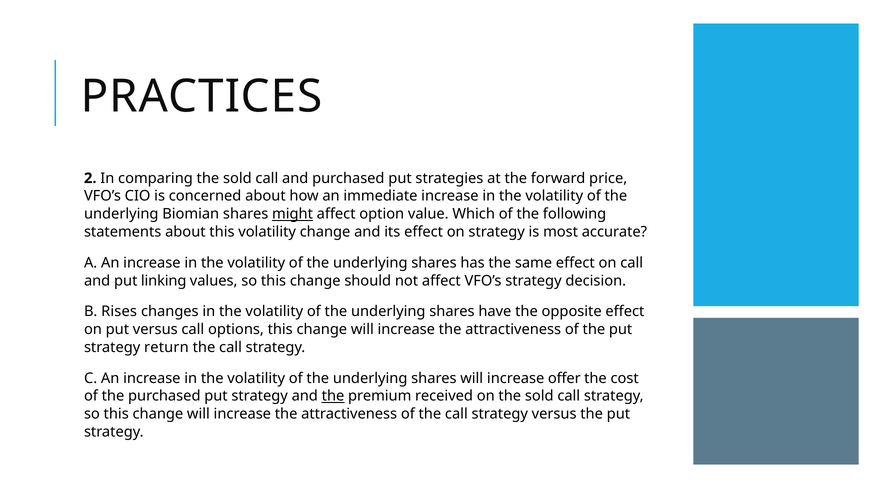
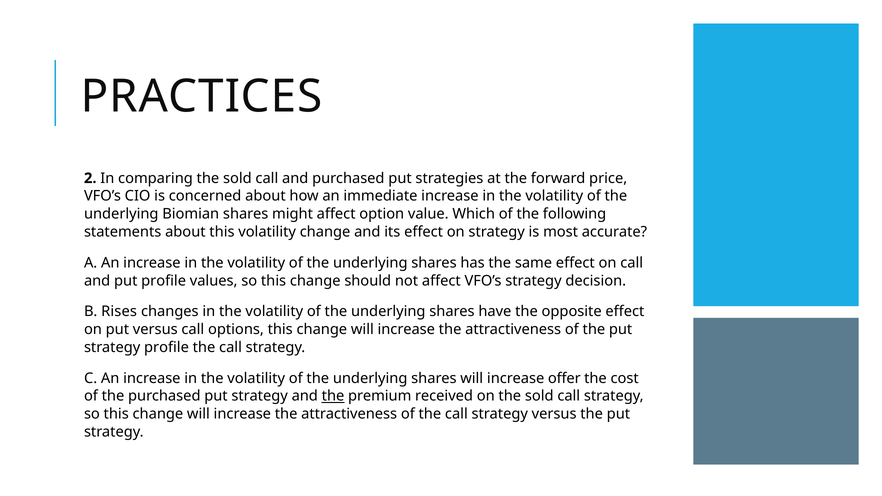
might underline: present -> none (293, 214)
put linking: linking -> profile (164, 281)
strategy return: return -> profile (166, 347)
